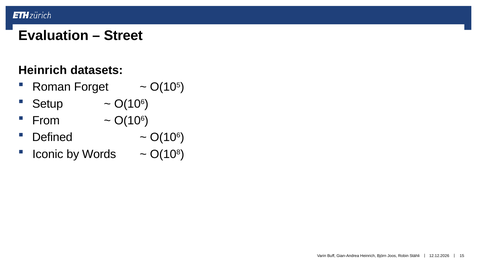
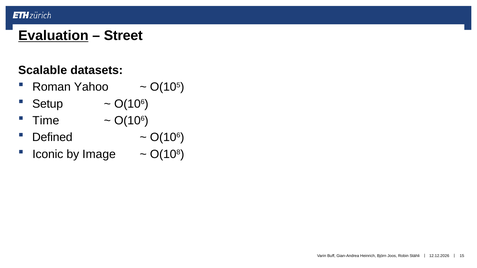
Evaluation underline: none -> present (53, 36)
Heinrich: Heinrich -> Scalable (43, 70)
Forget: Forget -> Yahoo (91, 87)
From: From -> Time (46, 121)
Words: Words -> Image (99, 154)
